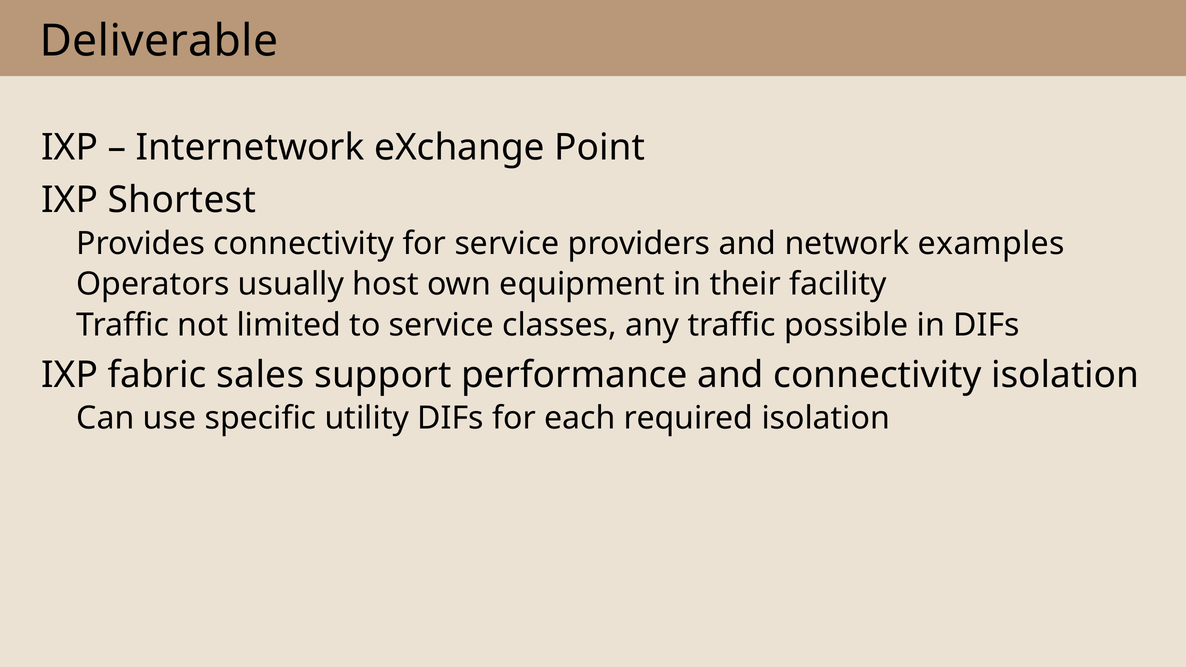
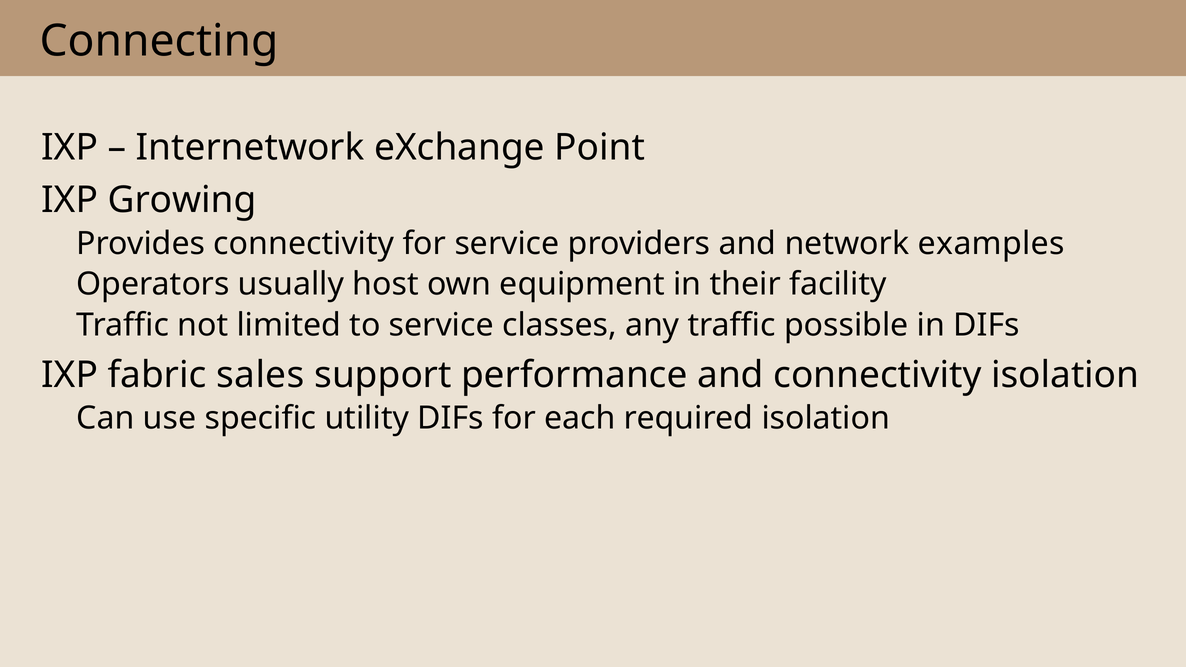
Deliverable: Deliverable -> Connecting (159, 41)
Shortest: Shortest -> Growing (182, 200)
